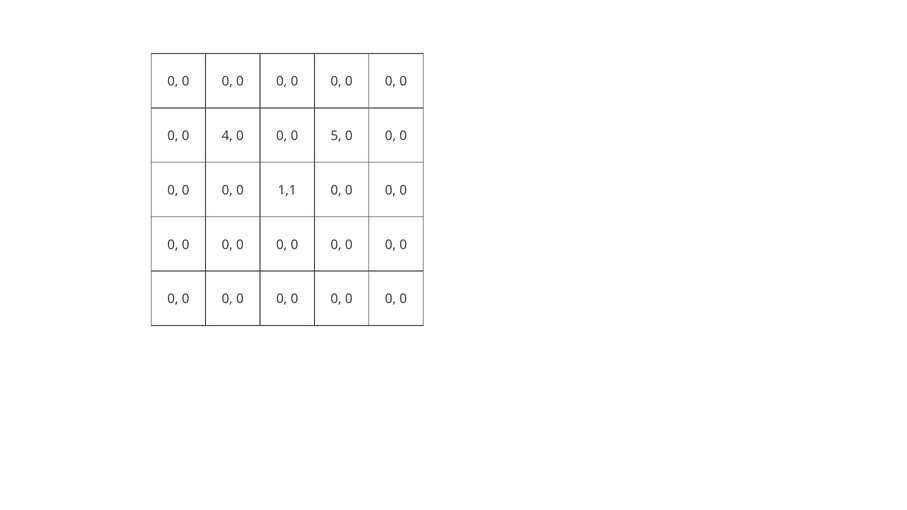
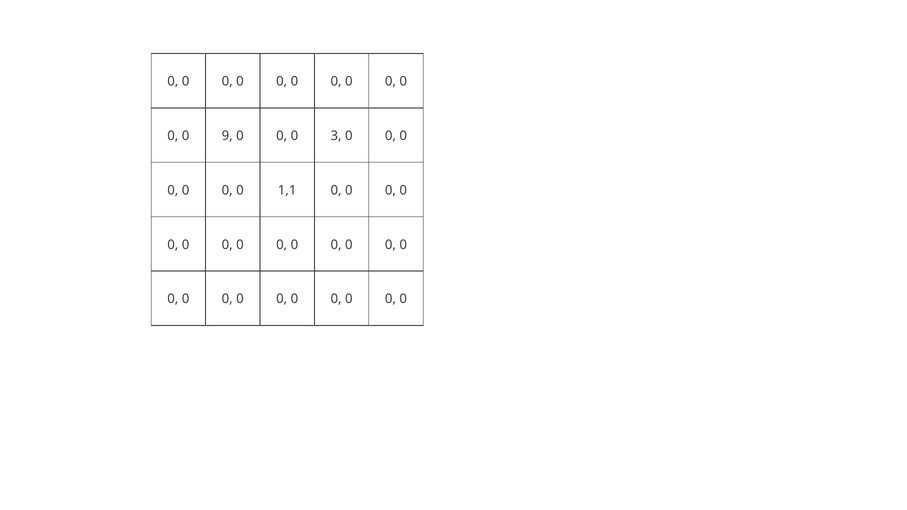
4: 4 -> 9 (227, 136)
5: 5 -> 3 (336, 136)
